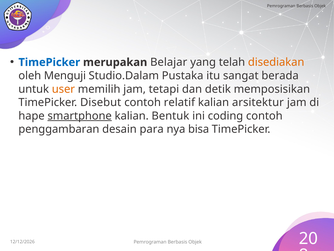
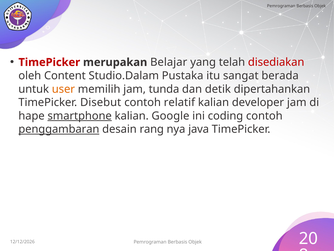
TimePicker colour: blue -> red (49, 62)
disediakan colour: orange -> red (276, 62)
Menguji: Menguji -> Content (65, 76)
tetapi: tetapi -> tunda (164, 89)
memposisikan: memposisikan -> dipertahankan (272, 89)
arsitektur: arsitektur -> developer (258, 102)
Bentuk: Bentuk -> Google (170, 116)
penggambaran underline: none -> present (59, 129)
para: para -> rang (152, 129)
bisa: bisa -> java (199, 129)
